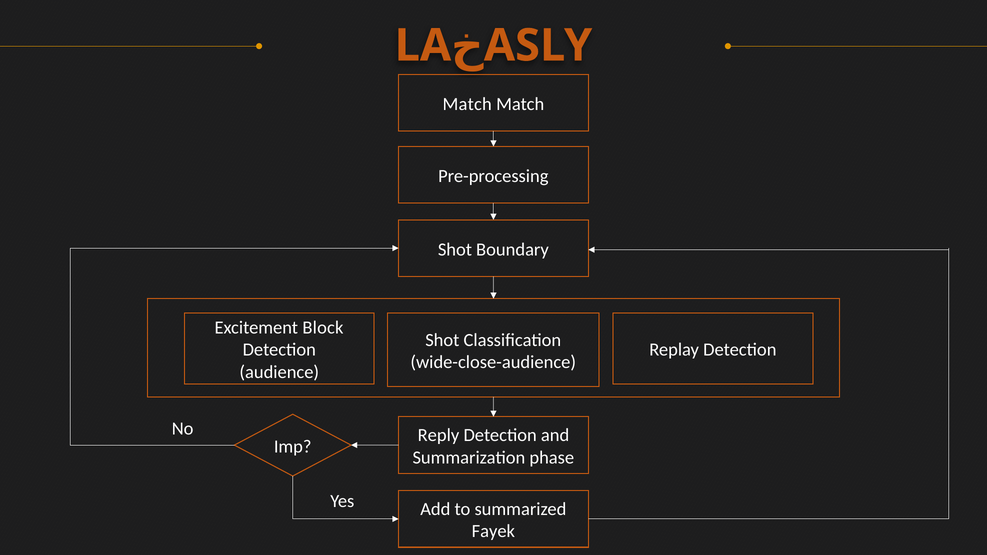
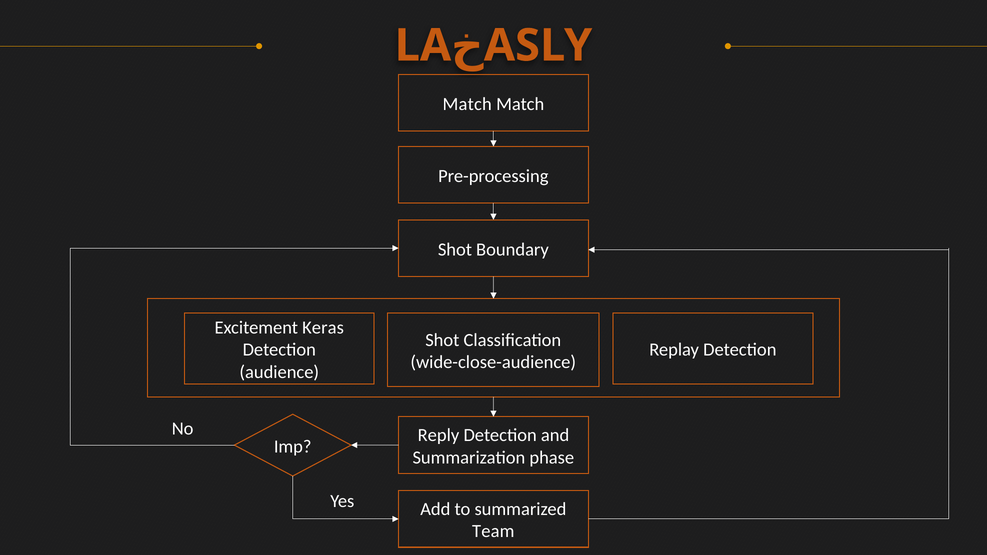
Block: Block -> Keras (323, 328)
Fayek: Fayek -> Team (493, 532)
